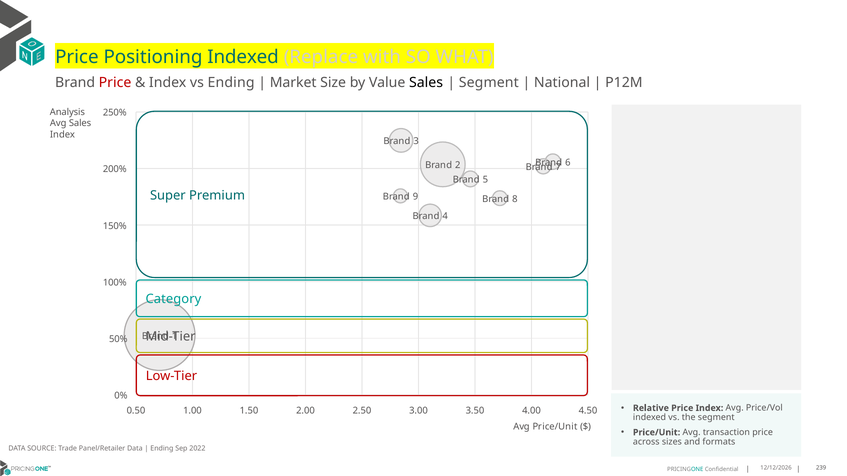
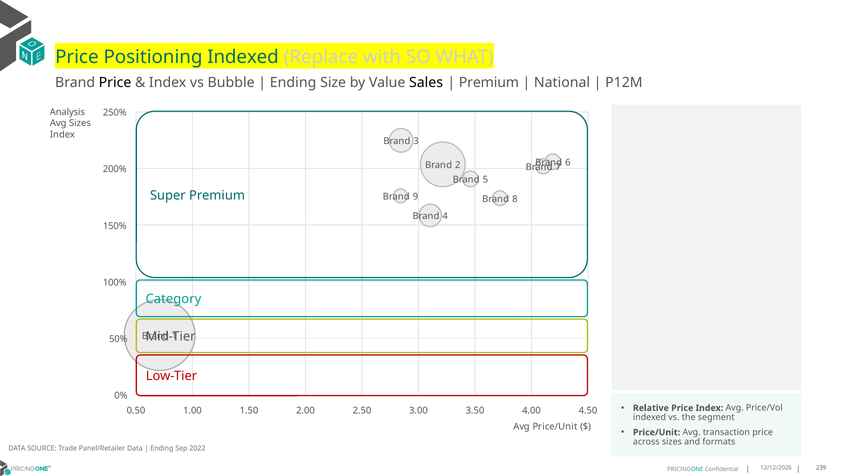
Price colour: red -> black (115, 83)
vs Ending: Ending -> Bubble (231, 83)
Market: Market -> Ending (293, 83)
Segment: Segment -> Premium (489, 83)
Avg Sales: Sales -> Sizes (80, 123)
